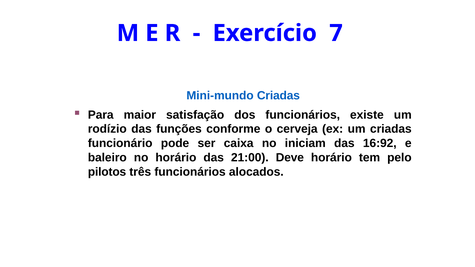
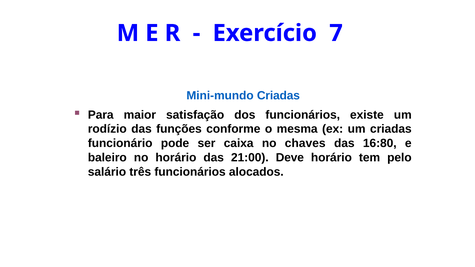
cerveja: cerveja -> mesma (297, 129)
iniciam: iniciam -> chaves (305, 143)
16:92: 16:92 -> 16:80 (380, 143)
pilotos: pilotos -> salário (107, 172)
